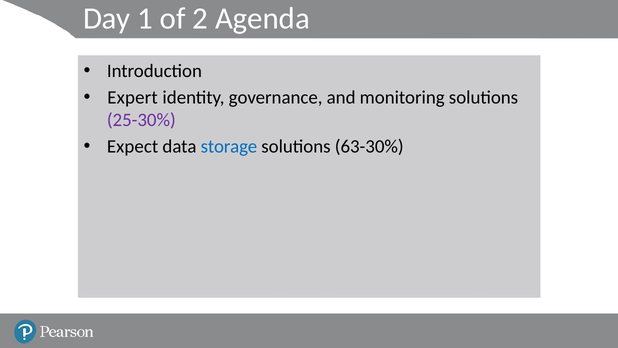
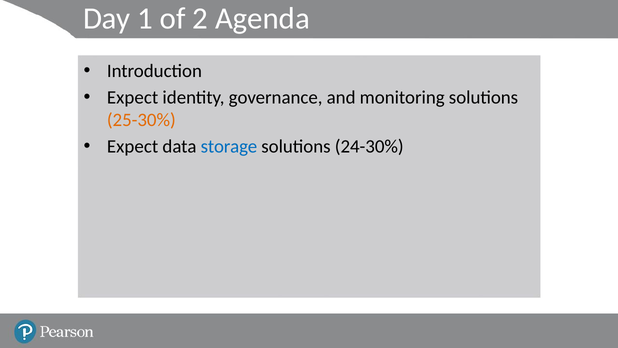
Expert: Expert -> Expect (133, 97)
25-30% colour: purple -> orange (141, 120)
63-30%: 63-30% -> 24-30% (369, 146)
